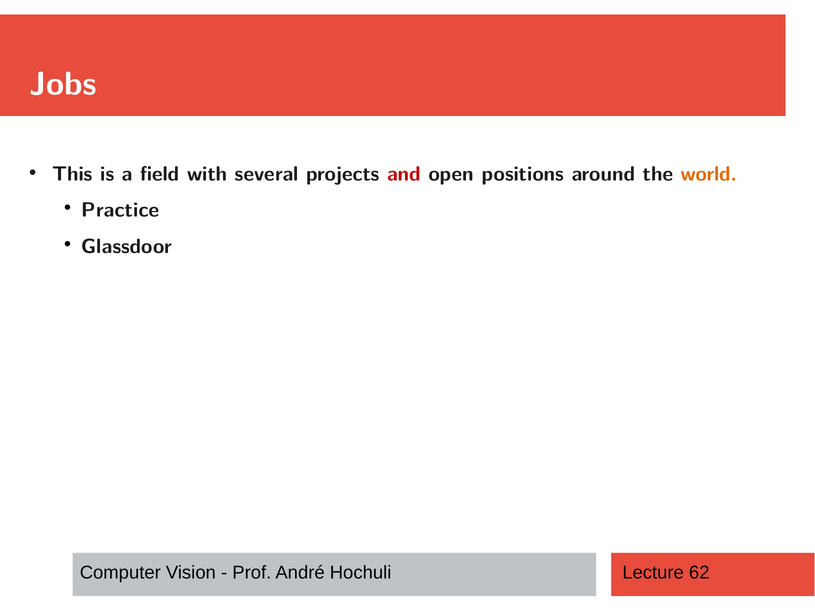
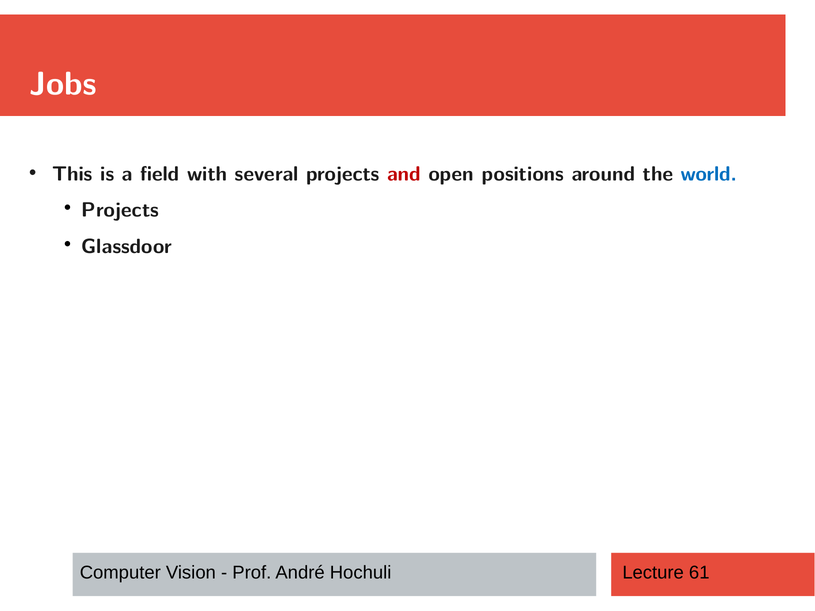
world colour: orange -> blue (709, 174)
Practice: Practice -> Projects (120, 210)
62: 62 -> 61 (699, 573)
